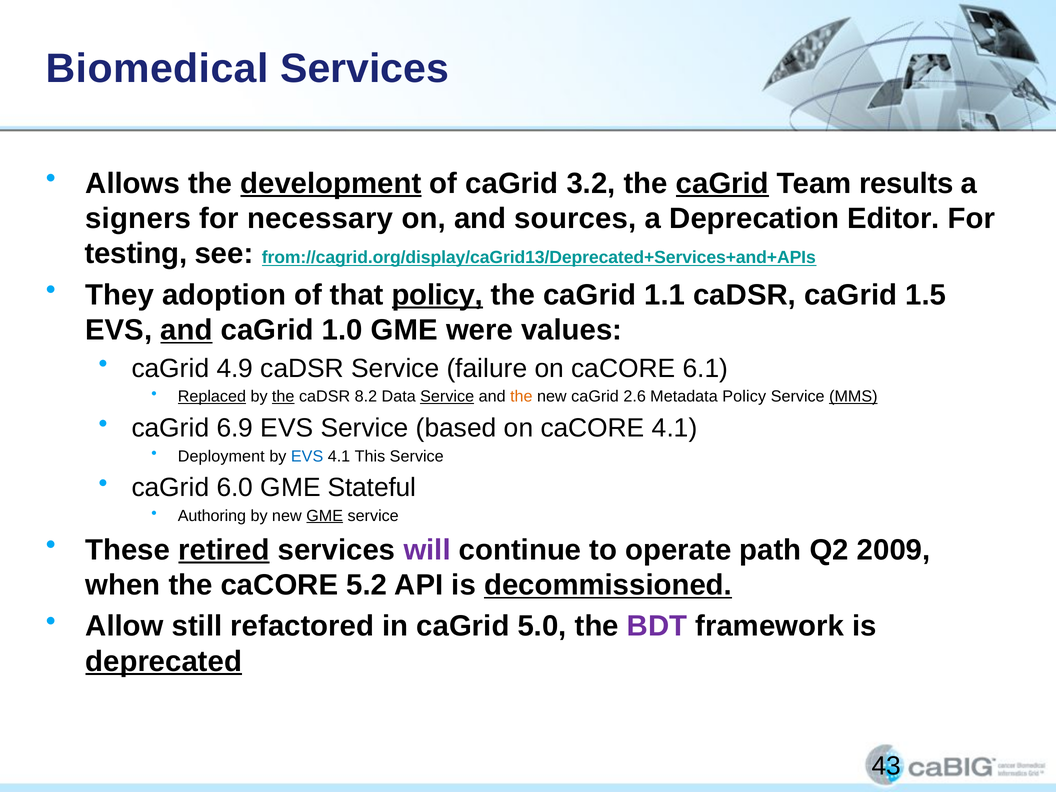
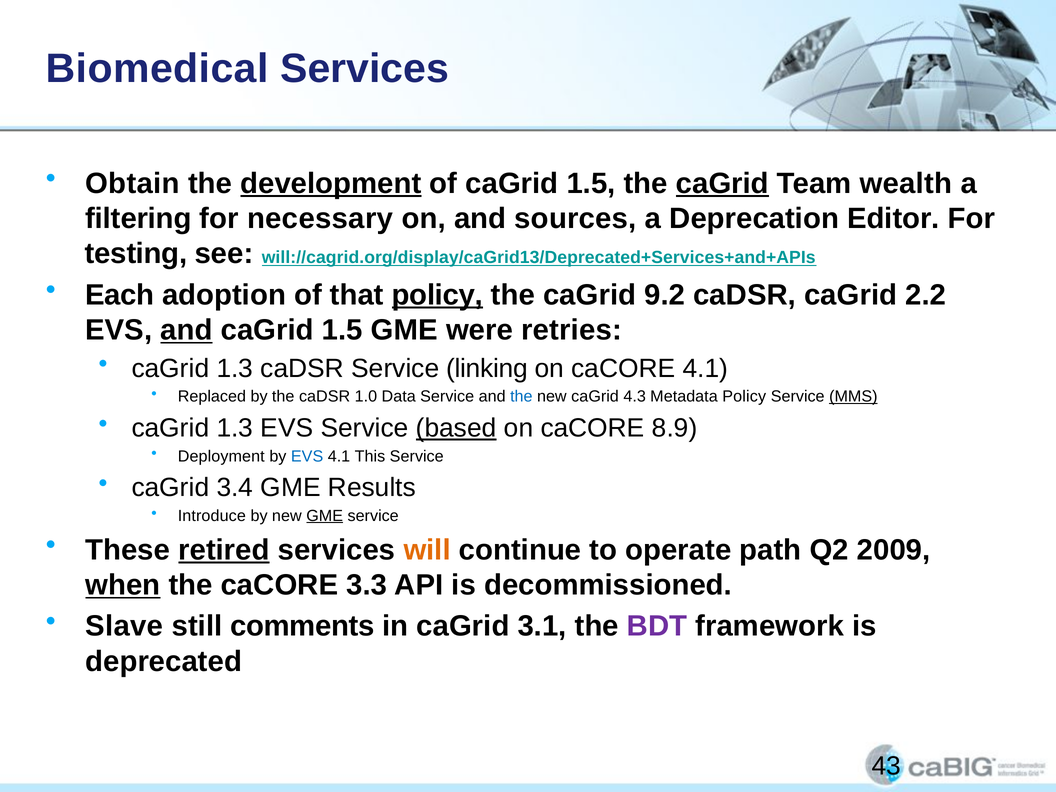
Allows: Allows -> Obtain (133, 183)
of caGrid 3.2: 3.2 -> 1.5 (591, 183)
results: results -> wealth (906, 183)
signers: signers -> filtering (138, 219)
from://cagrid.org/display/caGrid13/Deprecated+Services+and+APIs: from://cagrid.org/display/caGrid13/Deprecated+Services+and+APIs -> will://cagrid.org/display/caGrid13/Deprecated+Services+and+APIs (539, 258)
They: They -> Each (120, 295)
1.1: 1.1 -> 9.2 (665, 295)
1.5: 1.5 -> 2.2 (926, 295)
1.0: 1.0 -> 1.5 (342, 330)
values: values -> retries (572, 330)
4.9: 4.9 -> 1.3 (235, 369)
failure: failure -> linking (487, 369)
caCORE 6.1: 6.1 -> 4.1 (705, 369)
Replaced underline: present -> none (212, 397)
the underline: present -> none (283, 397)
8.2: 8.2 -> 1.0 (366, 397)
Service underline: present -> none (447, 397)
the colour: orange -> blue (521, 397)
2.6: 2.6 -> 4.3 (635, 397)
6.9: 6.9 -> 1.3 (235, 428)
based underline: none -> present (456, 428)
caCORE 4.1: 4.1 -> 8.9 (675, 428)
6.0: 6.0 -> 3.4 (235, 488)
Stateful: Stateful -> Results (372, 488)
Authoring: Authoring -> Introduce (212, 516)
will colour: purple -> orange (427, 550)
when underline: none -> present (123, 585)
5.2: 5.2 -> 3.3 (367, 585)
decommissioned underline: present -> none (608, 585)
Allow: Allow -> Slave (124, 626)
refactored: refactored -> comments (302, 626)
5.0: 5.0 -> 3.1 (542, 626)
deprecated underline: present -> none (164, 661)
